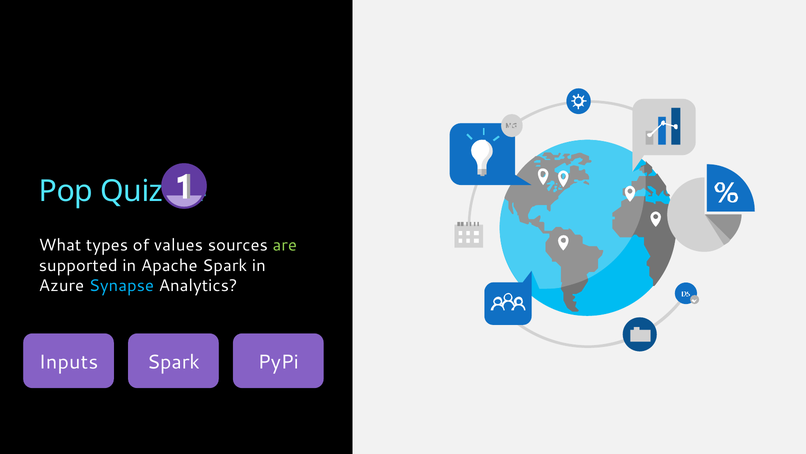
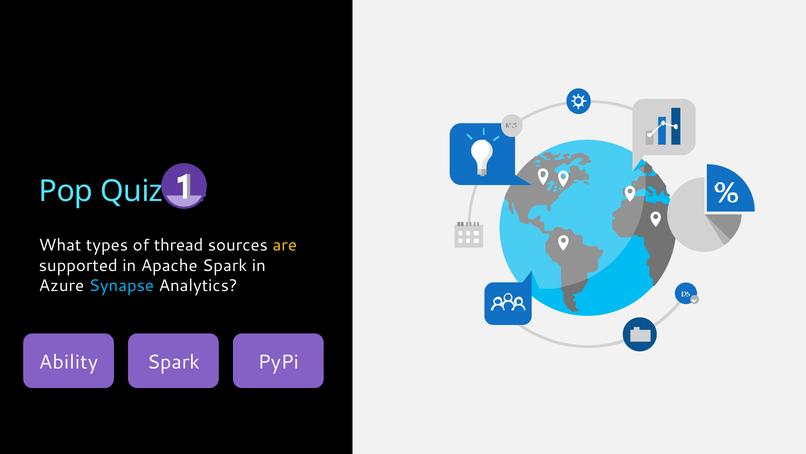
values: values -> thread (179, 245)
are colour: light green -> yellow (285, 245)
Inputs: Inputs -> Ability (68, 362)
